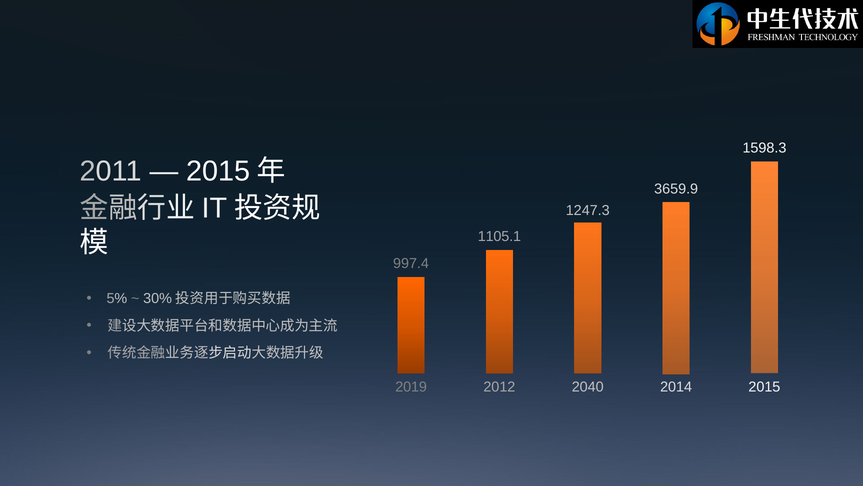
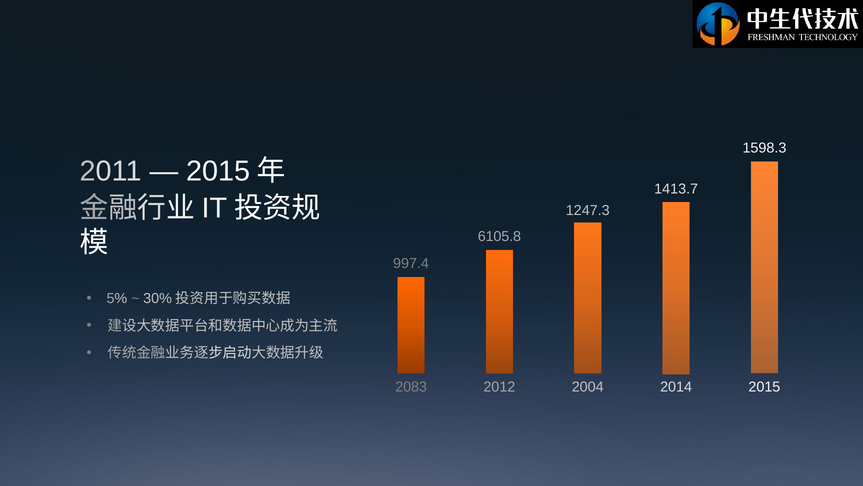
3659.9: 3659.9 -> 1413.7 (676, 189)
1105.1: 1105.1 -> 6105.8 (499, 236)
2019: 2019 -> 2083 (411, 387)
2040: 2040 -> 2004 (588, 387)
